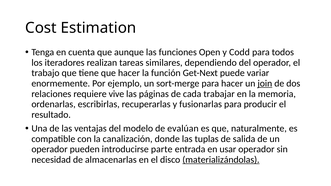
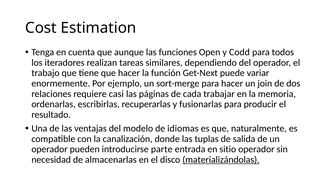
join underline: present -> none (265, 84)
vive: vive -> casi (116, 94)
evalúan: evalúan -> idiomas (183, 129)
usar: usar -> sitio (228, 149)
